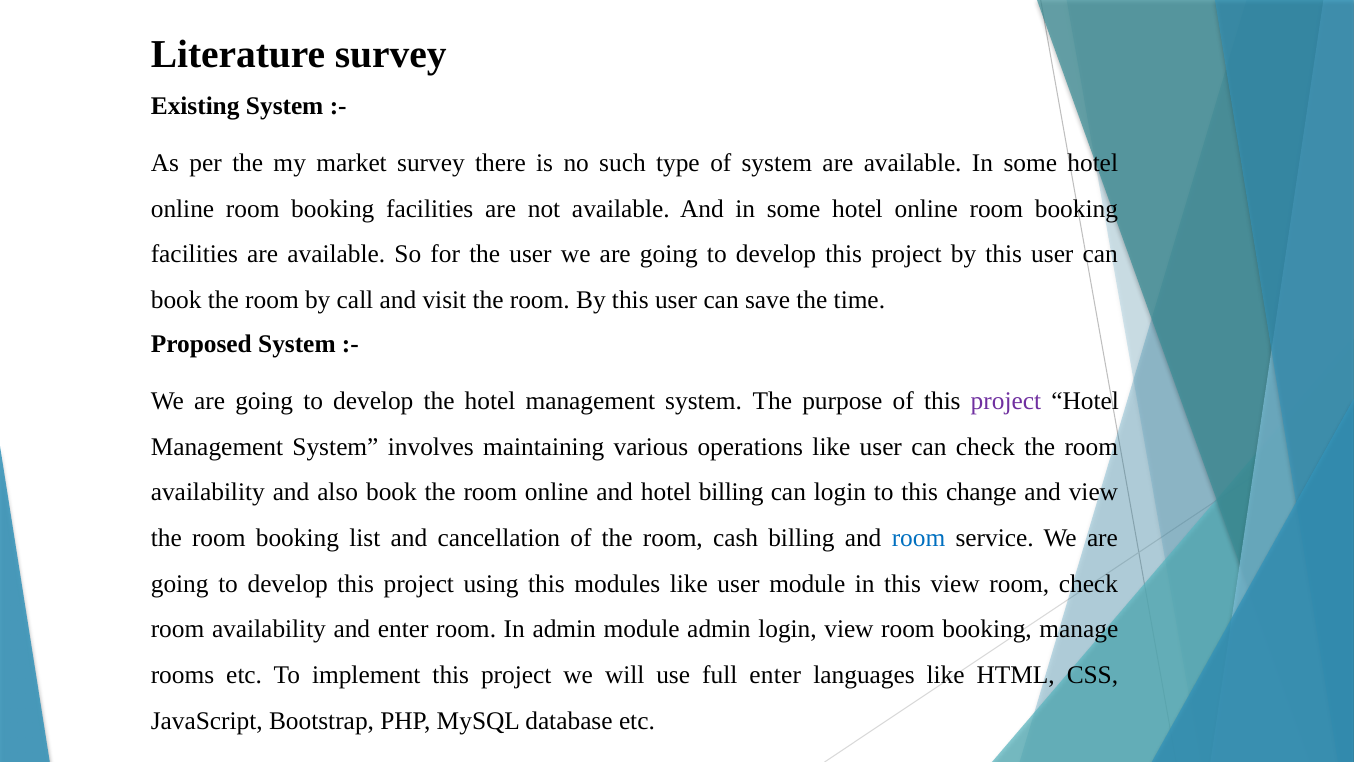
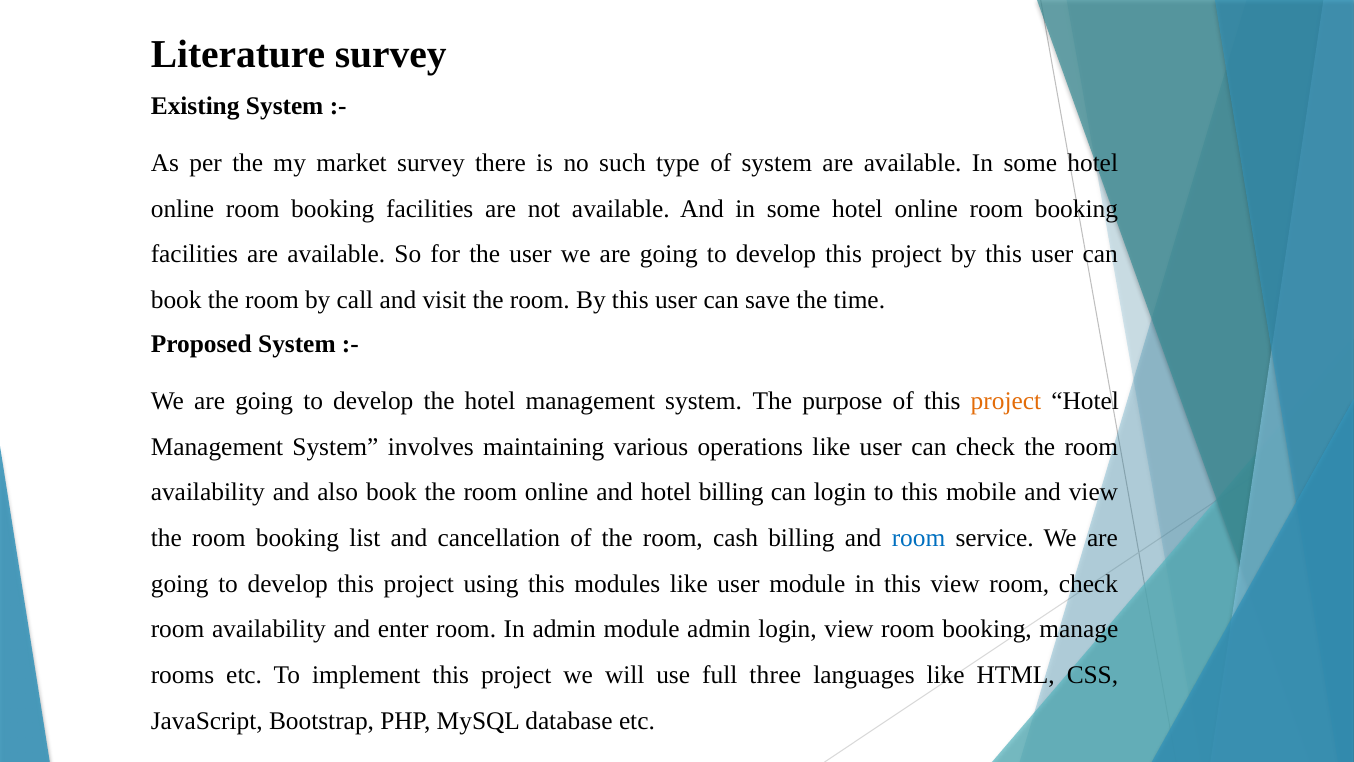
project colour: purple -> orange (1006, 401)
change: change -> mobile (981, 492)
full enter: enter -> three (775, 675)
